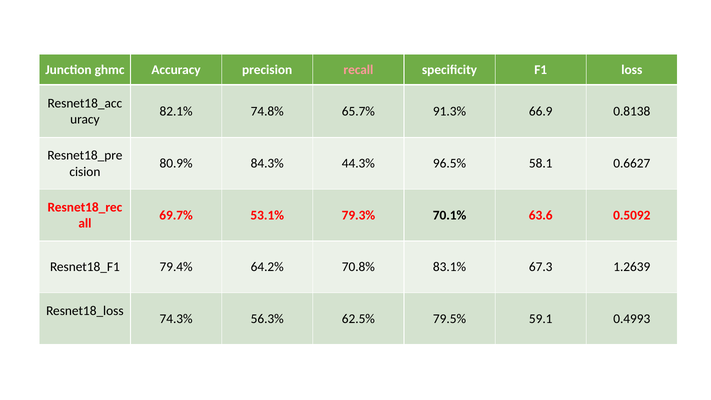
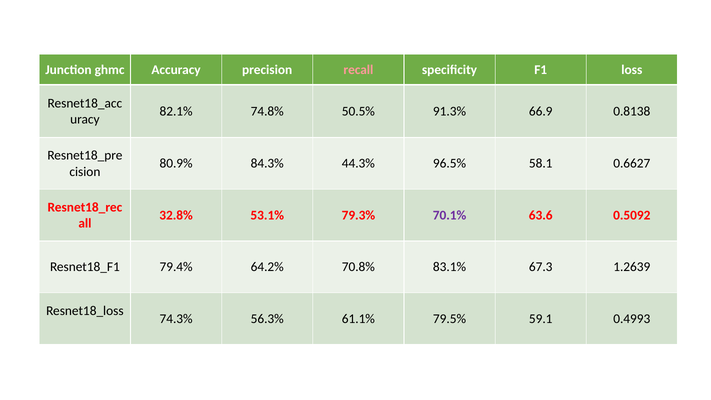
65.7%: 65.7% -> 50.5% (358, 111)
69.7%: 69.7% -> 32.8% (176, 215)
70.1% colour: black -> purple (450, 215)
62.5%: 62.5% -> 61.1% (358, 319)
